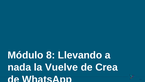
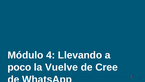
8: 8 -> 4 (51, 55)
nada: nada -> poco (19, 67)
Crea: Crea -> Cree (107, 67)
